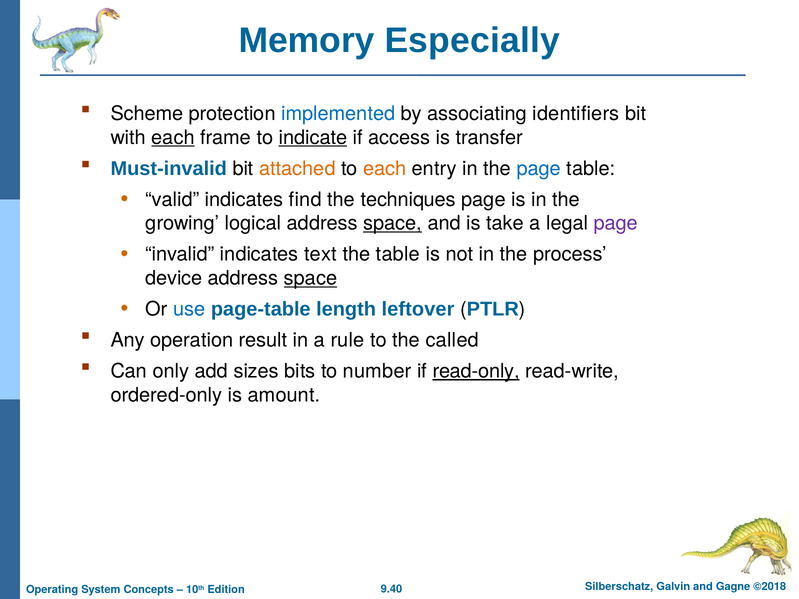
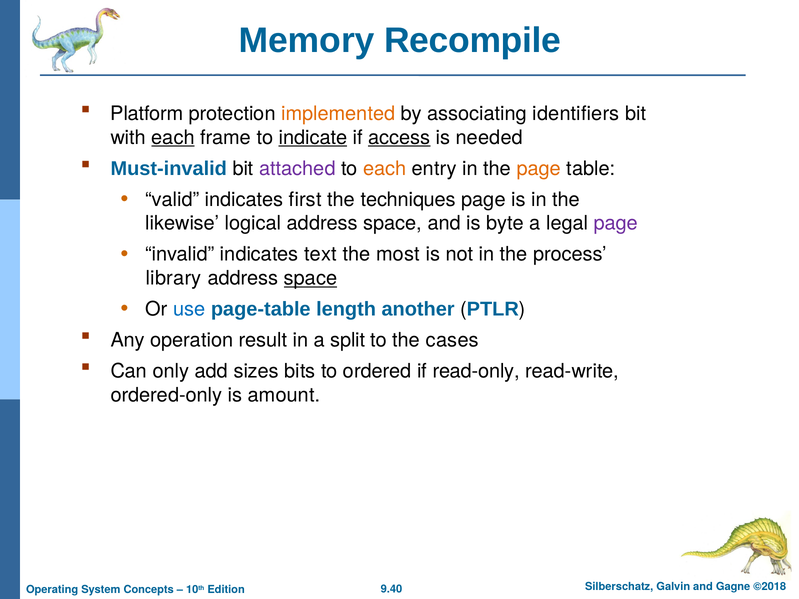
Especially: Especially -> Recompile (472, 40)
Scheme: Scheme -> Platform (147, 114)
implemented colour: blue -> orange (338, 114)
access underline: none -> present (399, 138)
transfer: transfer -> needed (489, 138)
attached colour: orange -> purple (297, 169)
page colour: blue -> orange (539, 169)
find: find -> first (305, 200)
growing: growing -> likewise (182, 223)
space underline: present -> none (393, 223)
take: take -> byte (505, 223)
the table: table -> most (398, 254)
device: device -> library (174, 278)
leftover: leftover -> another (418, 309)
rule: rule -> split (348, 340)
called: called -> cases (452, 340)
number: number -> ordered (377, 371)
read-only underline: present -> none (476, 371)
